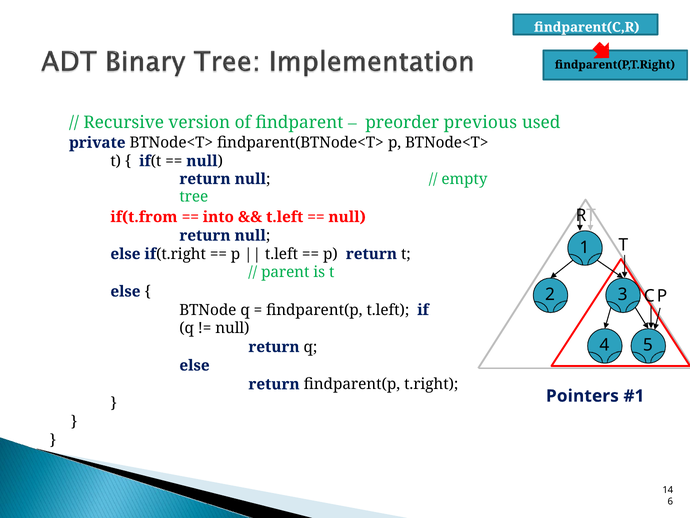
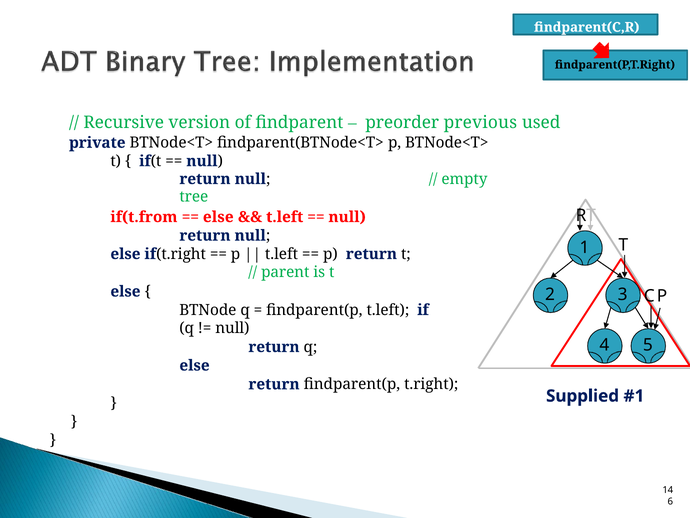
into: into -> else (218, 217)
Pointers: Pointers -> Supplied (583, 396)
